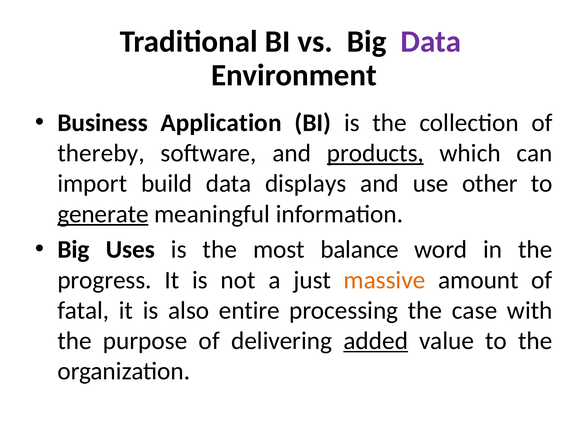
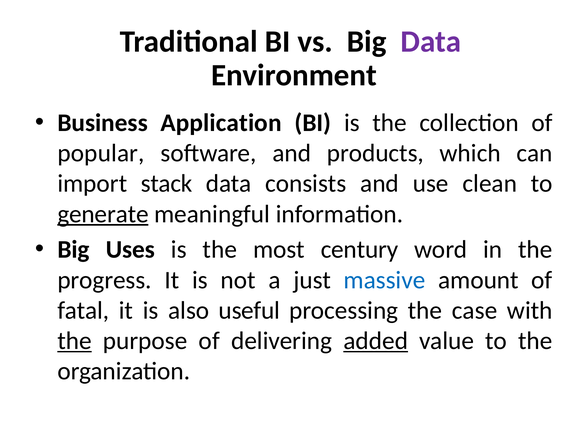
thereby: thereby -> popular (101, 153)
products underline: present -> none (375, 153)
build: build -> stack (167, 184)
displays: displays -> consists (306, 184)
other: other -> clean (490, 184)
balance: balance -> century (360, 250)
massive colour: orange -> blue (384, 280)
entire: entire -> useful (249, 310)
the underline: none -> present (74, 341)
